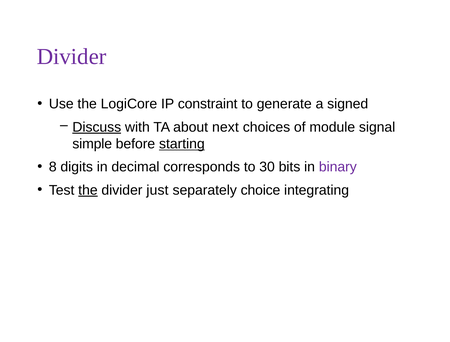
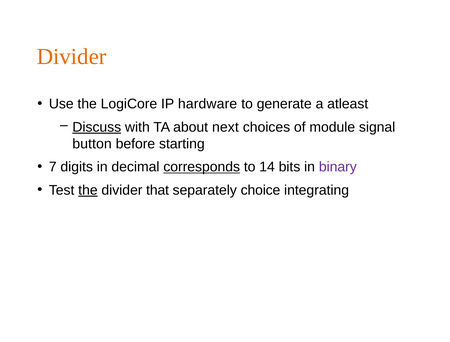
Divider colour: purple -> orange (72, 57)
constraint: constraint -> hardware (208, 104)
signed: signed -> atleast (348, 104)
simple: simple -> button (92, 144)
starting underline: present -> none (182, 144)
8: 8 -> 7 (53, 167)
corresponds underline: none -> present (202, 167)
30: 30 -> 14 (267, 167)
just: just -> that (158, 190)
